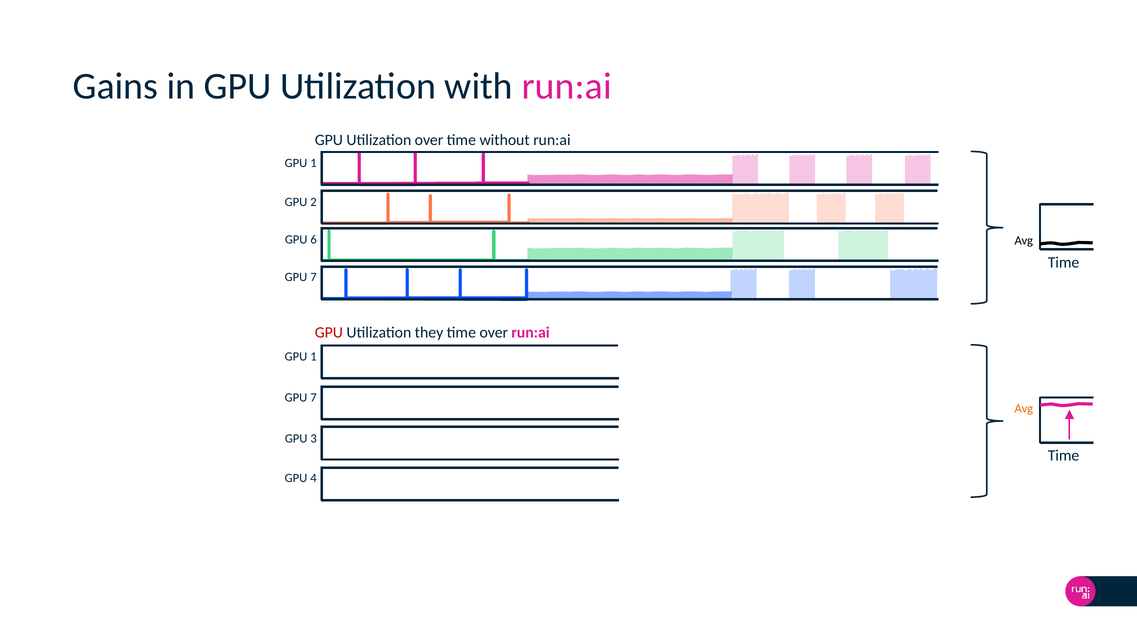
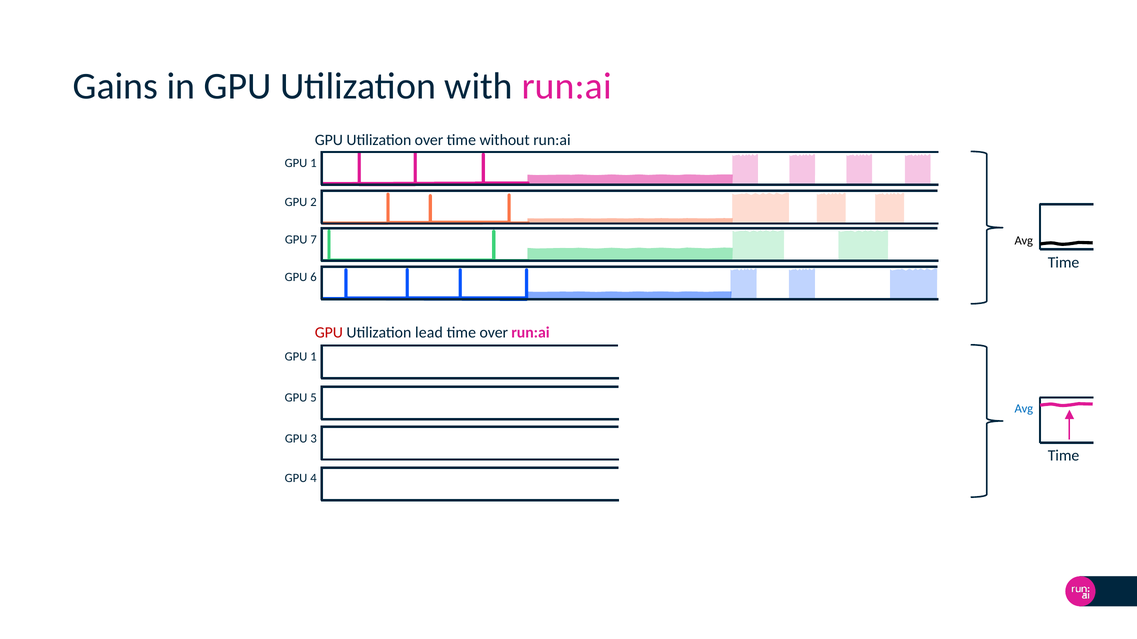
6: 6 -> 7 (314, 240)
7: 7 -> 6 (313, 277)
they: they -> lead (429, 333)
7: 7 -> 5 (313, 398)
Avg colour: orange -> blue (1024, 409)
